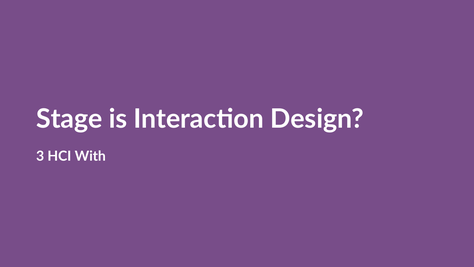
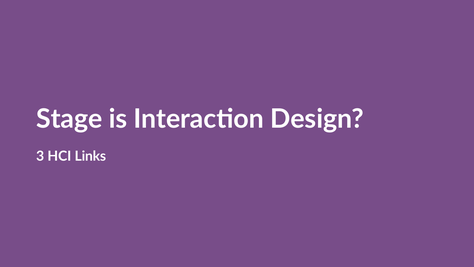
With: With -> Links (90, 156)
